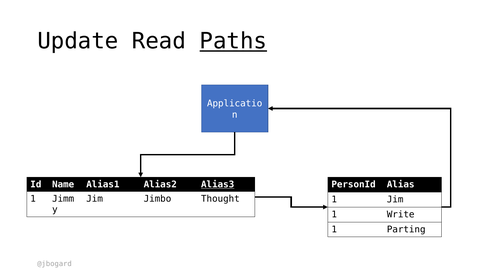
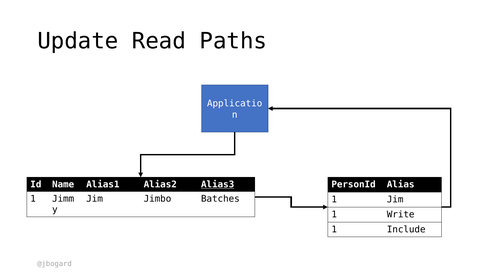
Paths underline: present -> none (233, 41)
Thought: Thought -> Batches (220, 199)
Parting: Parting -> Include (406, 229)
